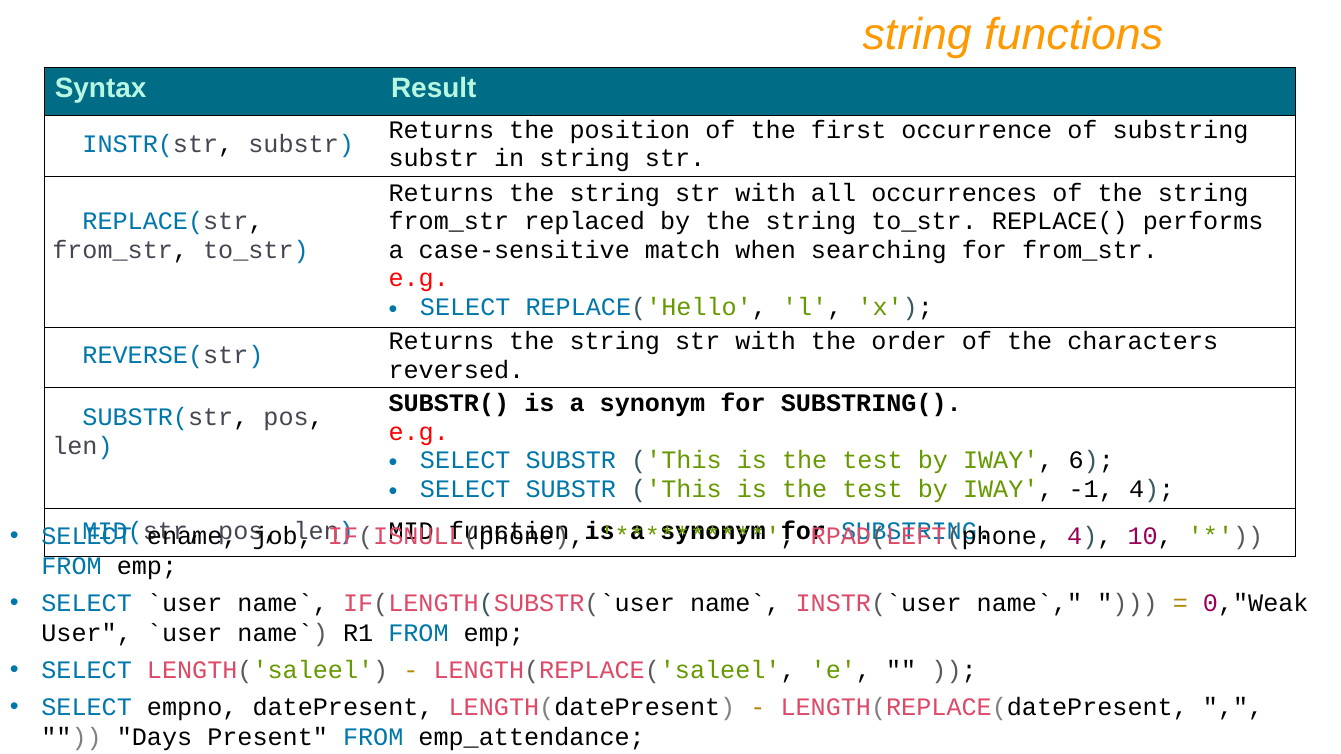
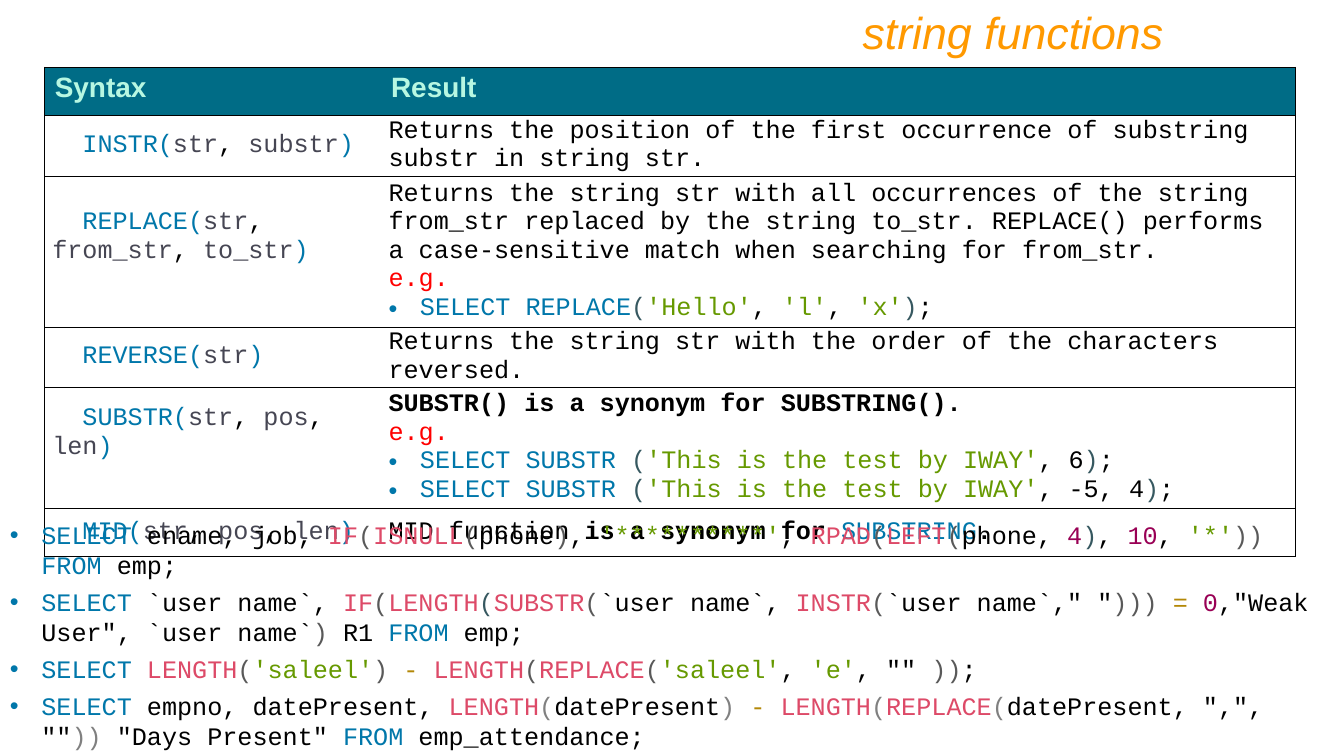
-1: -1 -> -5 (1091, 489)
